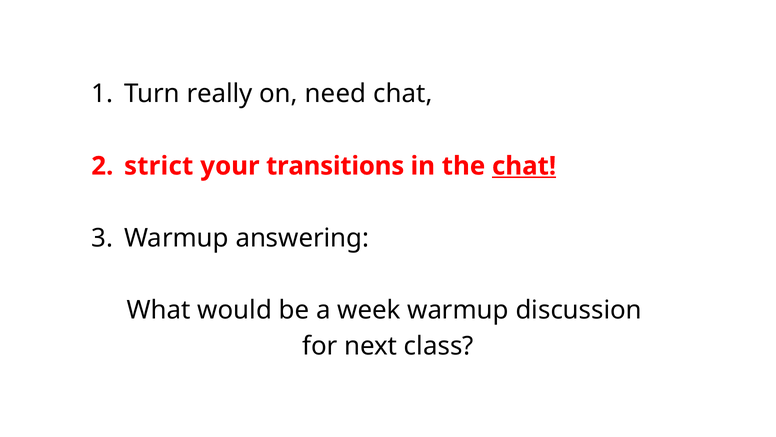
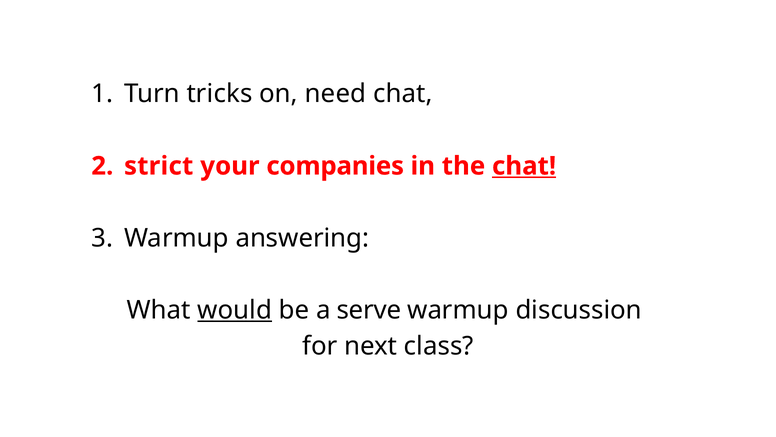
really: really -> tricks (219, 94)
transitions: transitions -> companies (335, 166)
would underline: none -> present (235, 310)
week: week -> serve (369, 310)
